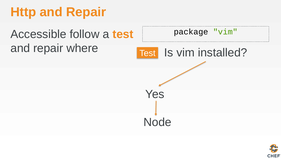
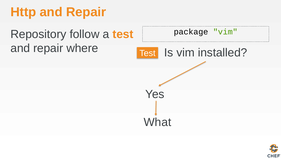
Accessible: Accessible -> Repository (38, 34)
Node: Node -> What (157, 122)
